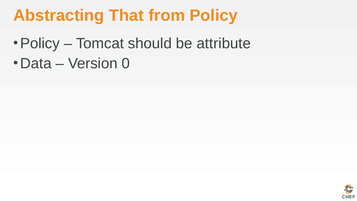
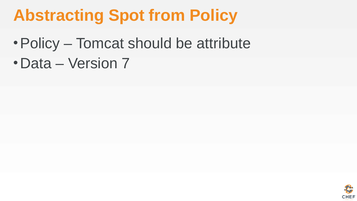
That: That -> Spot (127, 15)
0: 0 -> 7 (126, 64)
